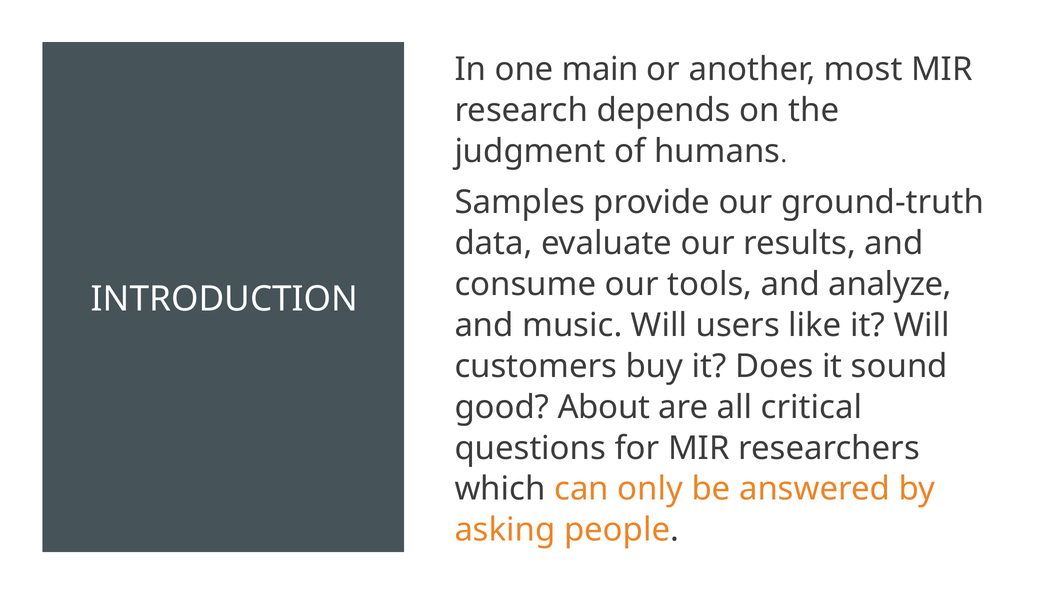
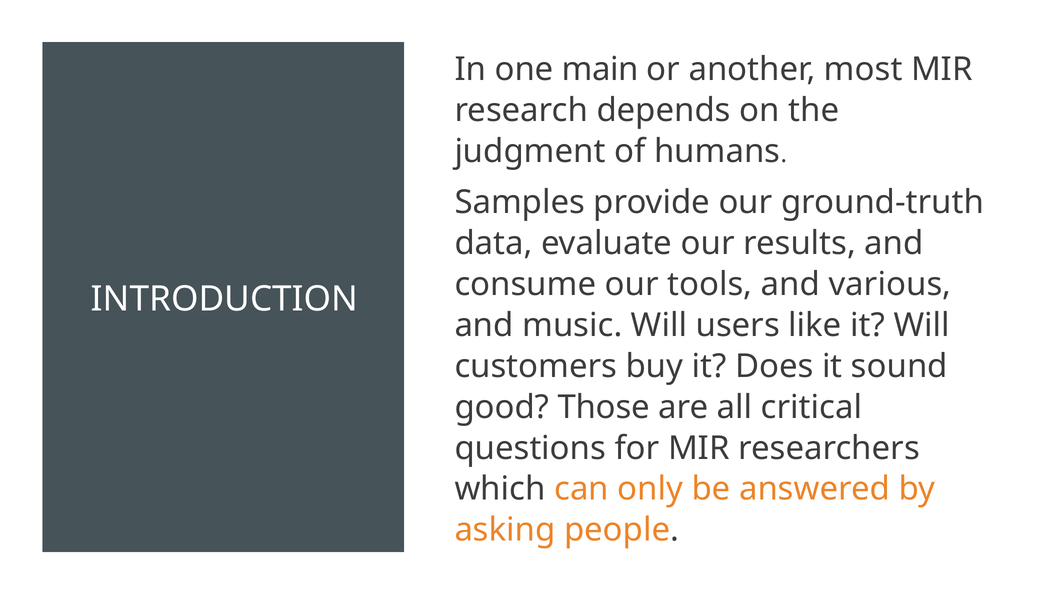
analyze: analyze -> various (890, 284)
About: About -> Those (604, 407)
